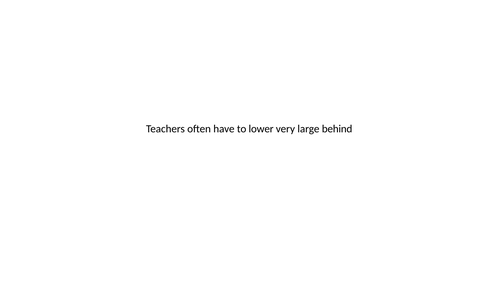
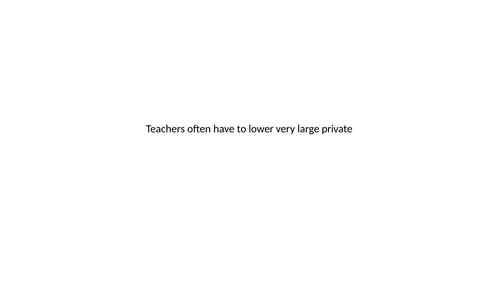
behind: behind -> private (337, 129)
